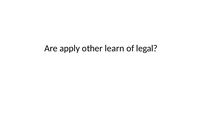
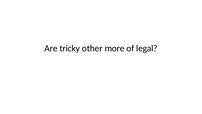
apply: apply -> tricky (70, 48)
learn: learn -> more (115, 48)
